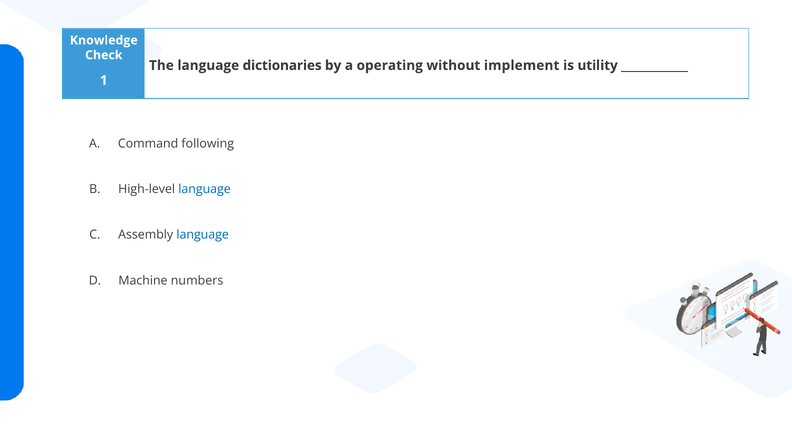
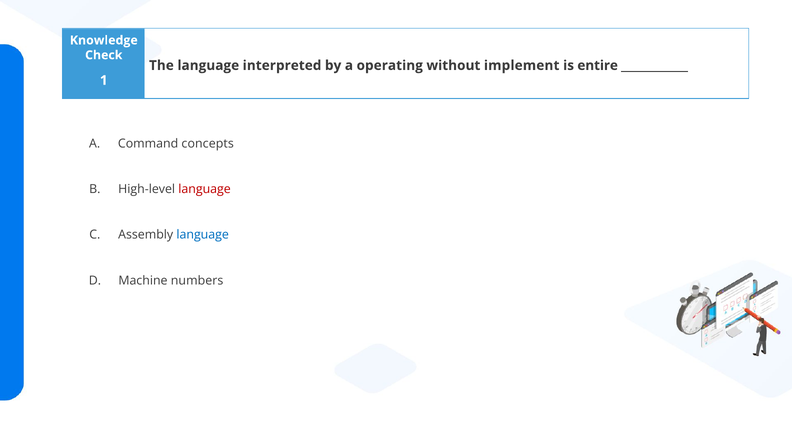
dictionaries: dictionaries -> interpreted (282, 66)
utility: utility -> entire (598, 66)
following: following -> concepts (208, 144)
language colour: blue -> red (205, 189)
